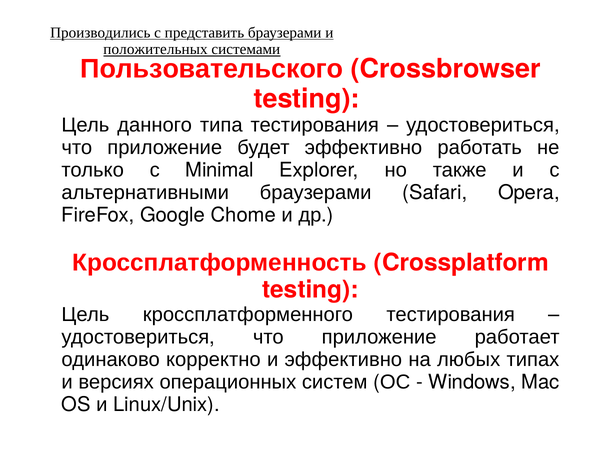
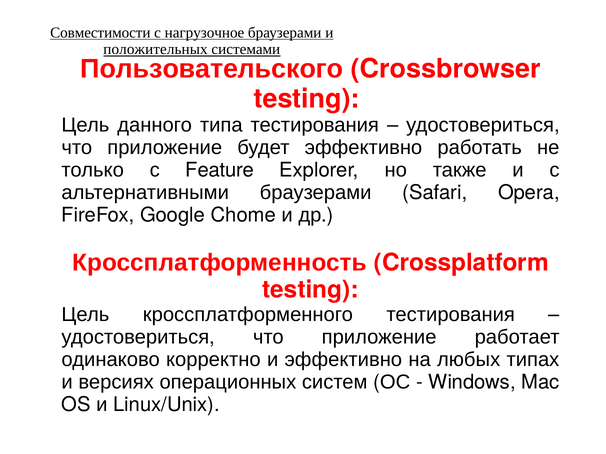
Производились: Производились -> Совместимости (100, 33)
представить: представить -> нагрузочное (204, 33)
Minimal: Minimal -> Feature (220, 170)
